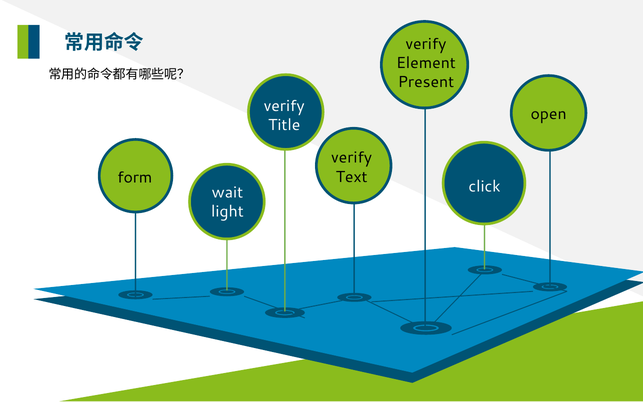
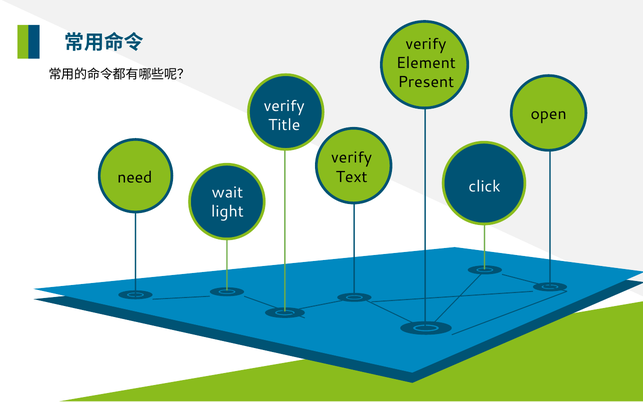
form: form -> need (135, 177)
